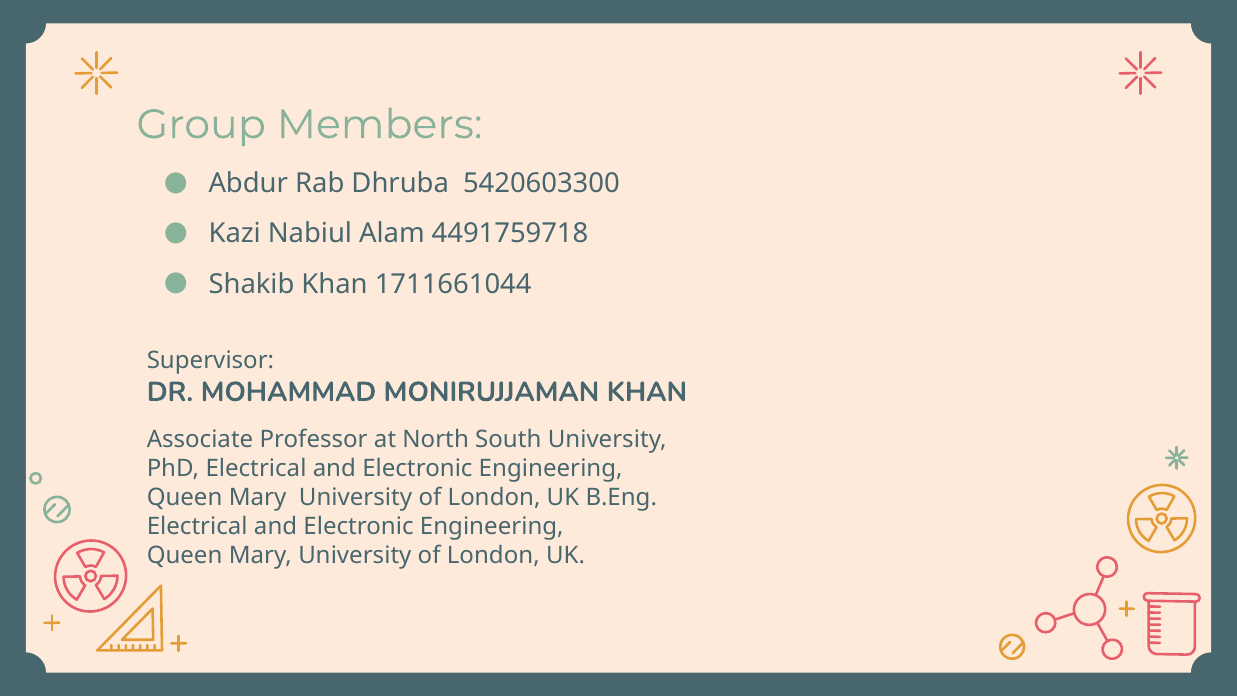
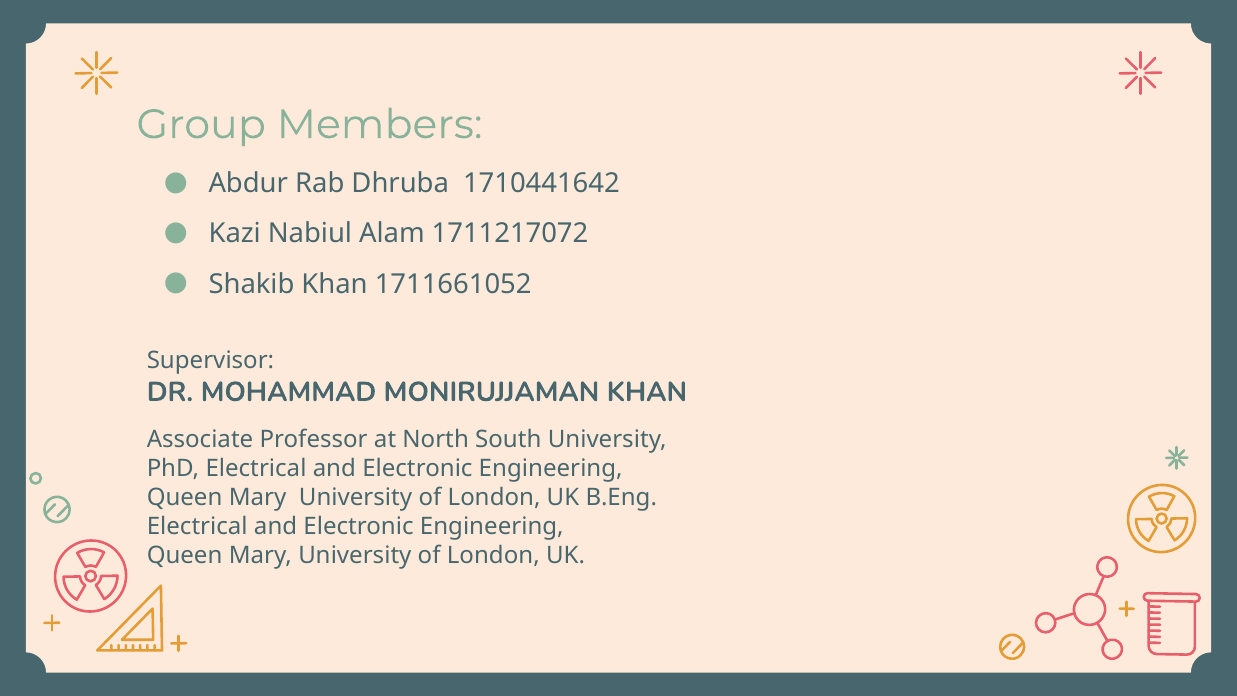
5420603300: 5420603300 -> 1710441642 (541, 184)
4491759718: 4491759718 -> 1711217072 (510, 234)
1711661044: 1711661044 -> 1711661052 (453, 284)
